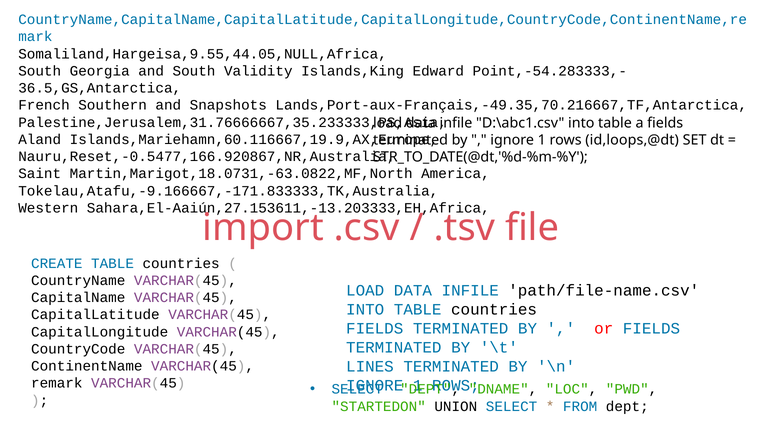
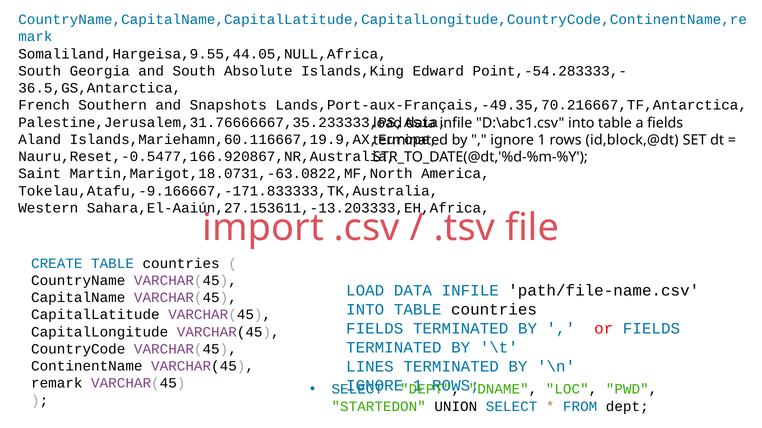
Validity: Validity -> Absolute (258, 71)
id,loops,@dt: id,loops,@dt -> id,block,@dt (632, 140)
